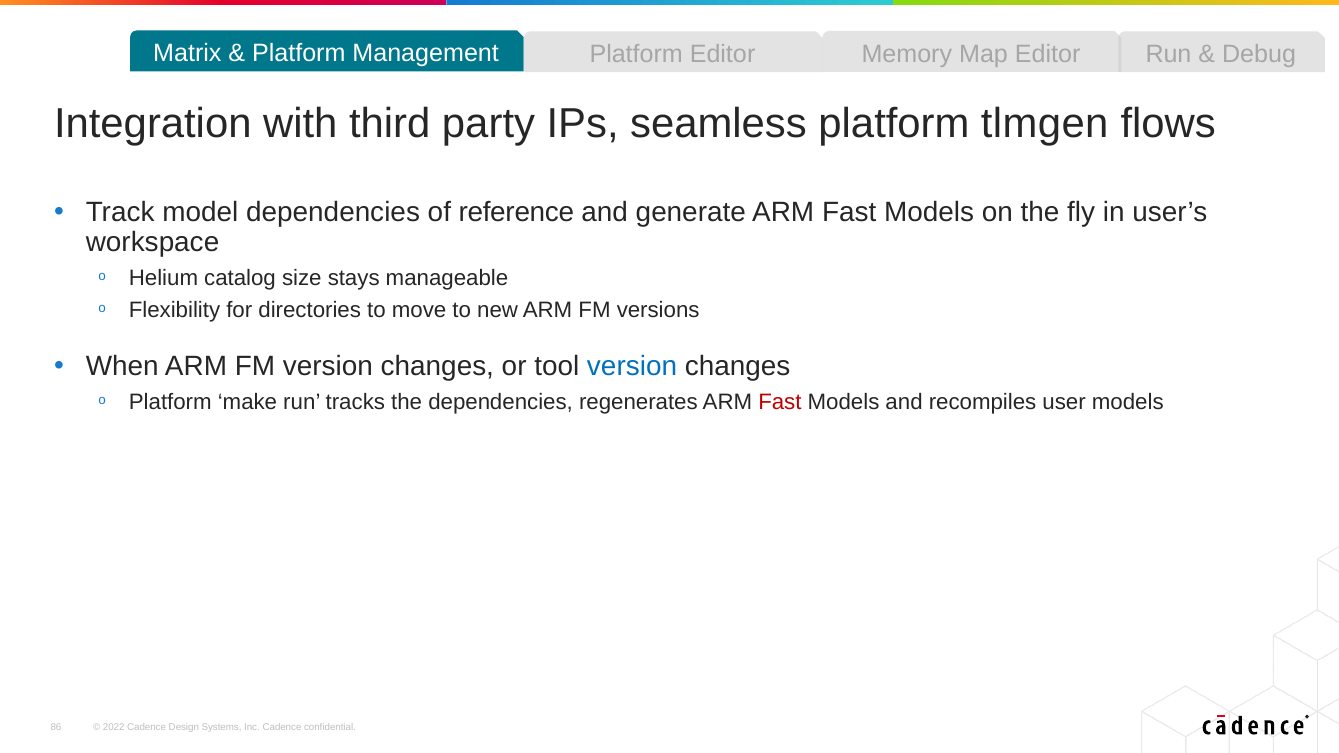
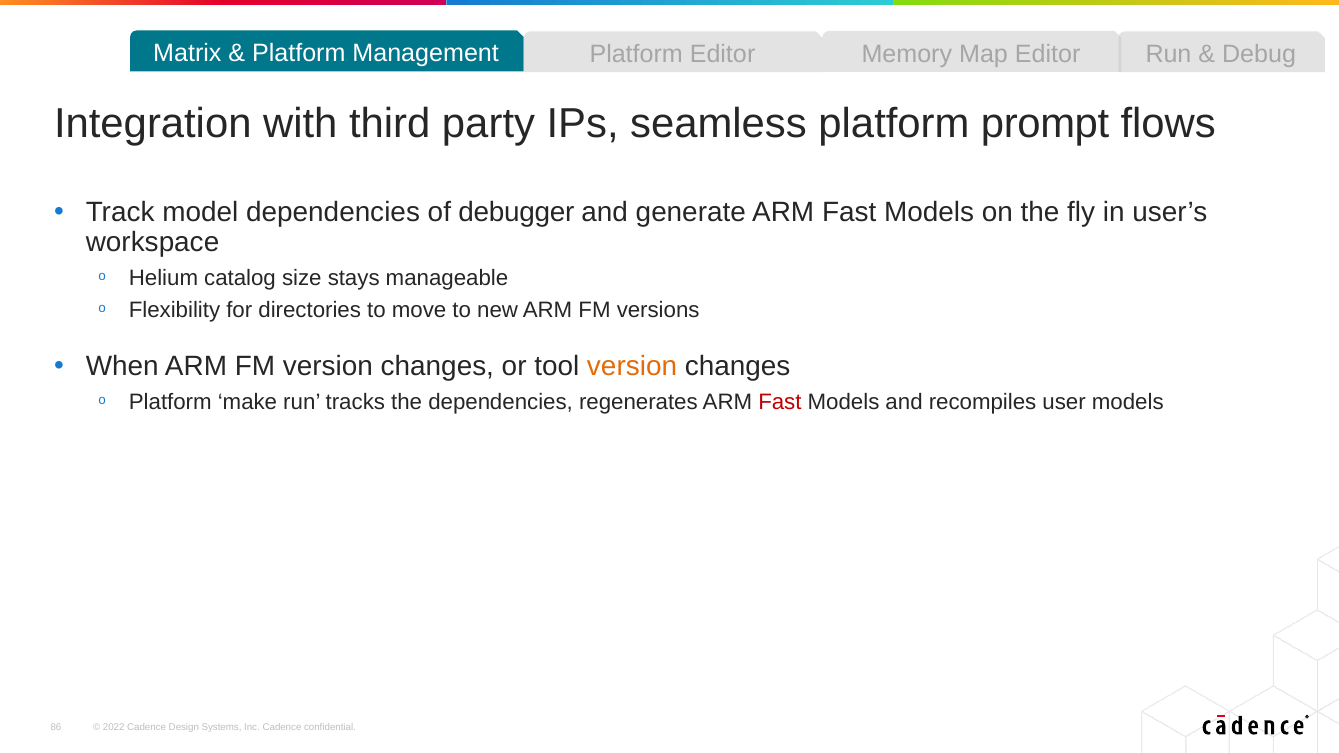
tlmgen: tlmgen -> prompt (1045, 124)
reference: reference -> debugger (516, 212)
version colour: blue -> orange (632, 367)
